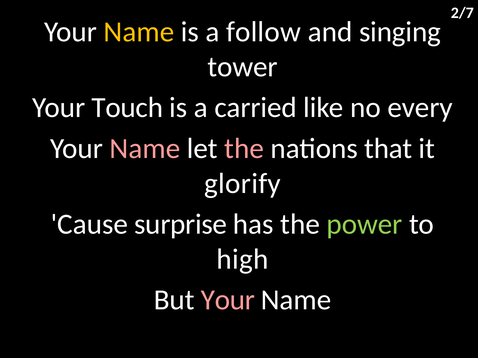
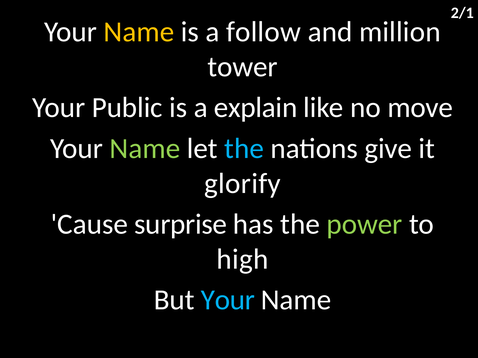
2/7: 2/7 -> 2/1 (462, 13)
singing: singing -> million (400, 32)
Touch: Touch -> Public (127, 108)
carried: carried -> explain (256, 108)
every: every -> move (420, 108)
Name colour: pink -> light green (145, 149)
the colour: pink -> light blue (244, 149)
that: that -> give (388, 149)
Your colour: pink -> light blue (228, 300)
